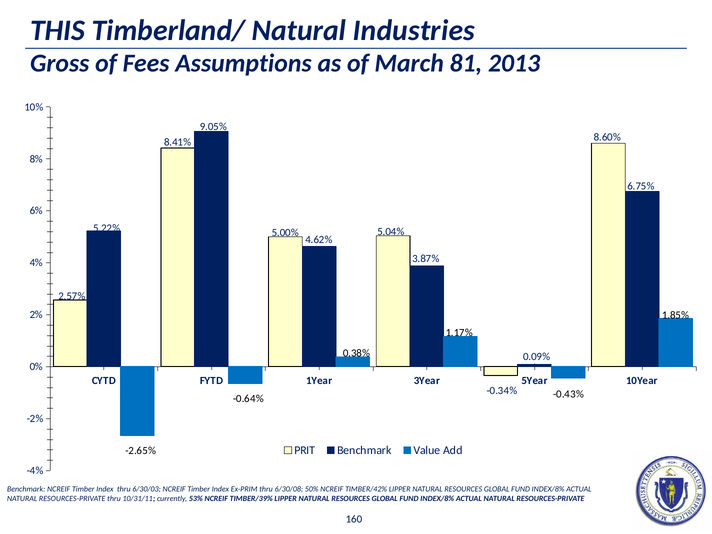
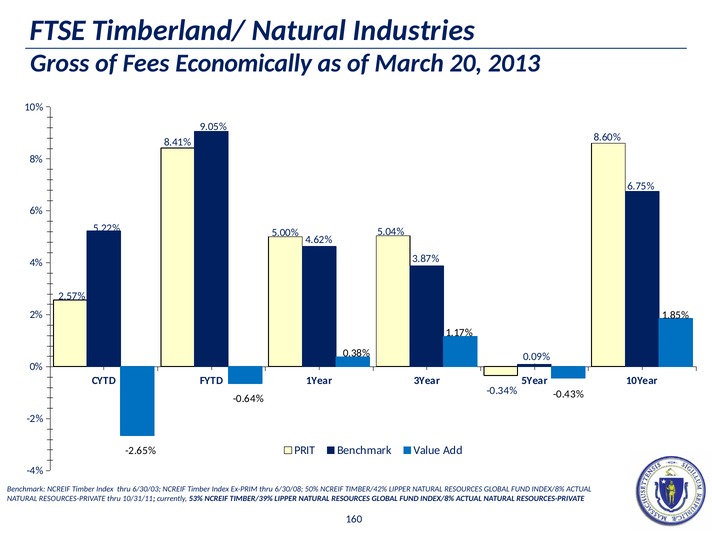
THIS: THIS -> FTSE (58, 30)
Assumptions: Assumptions -> Economically (244, 63)
81: 81 -> 20 (466, 63)
